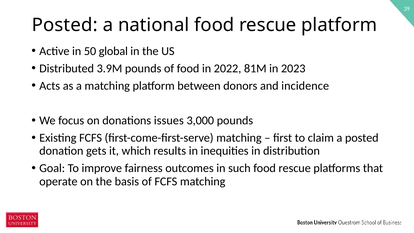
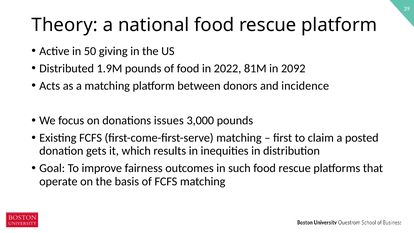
Posted: Posted -> Theory (65, 25)
global: global -> giving (113, 51)
3.9M: 3.9M -> 1.9M (109, 68)
2023: 2023 -> 2092 (293, 68)
